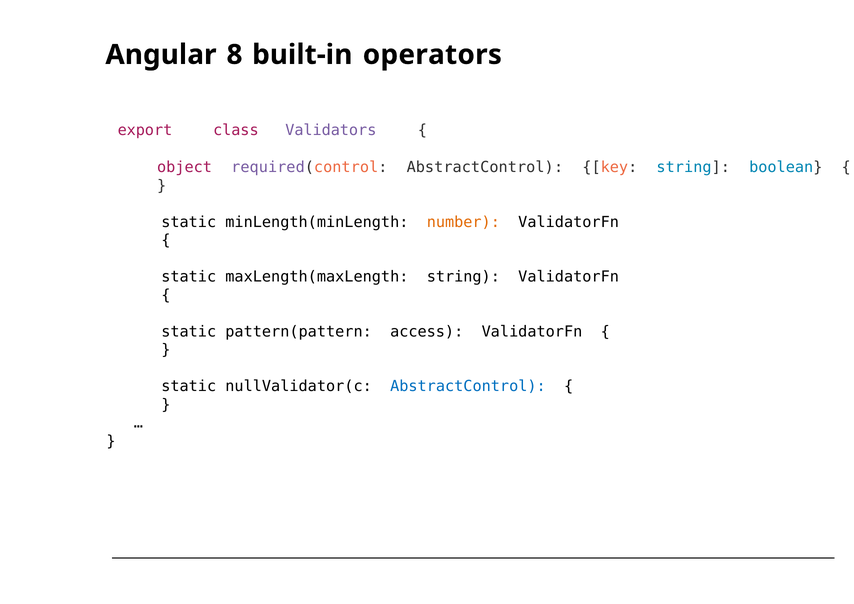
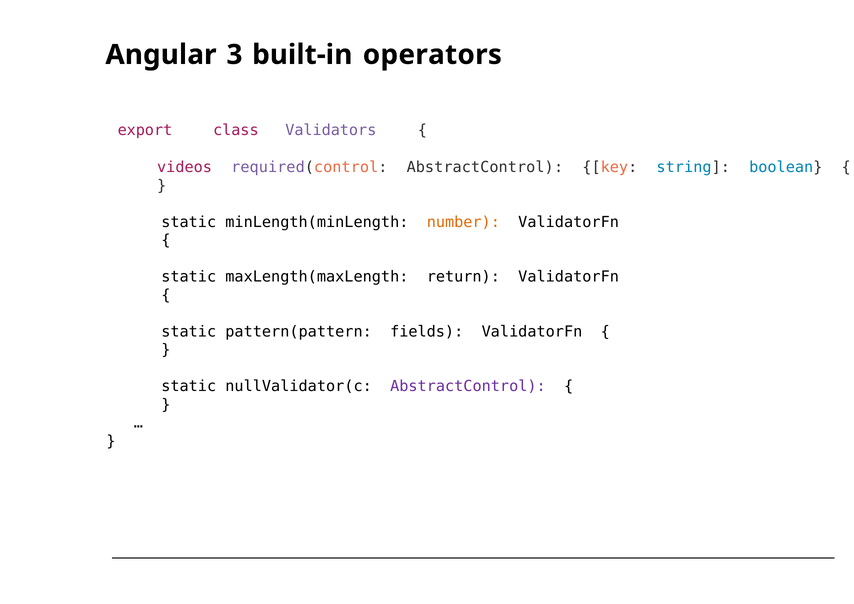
8: 8 -> 3 (235, 55)
object: object -> videos (185, 167)
maxLength(maxLength string: string -> return (463, 277)
access: access -> fields (427, 332)
AbstractControl colour: blue -> purple (468, 386)
